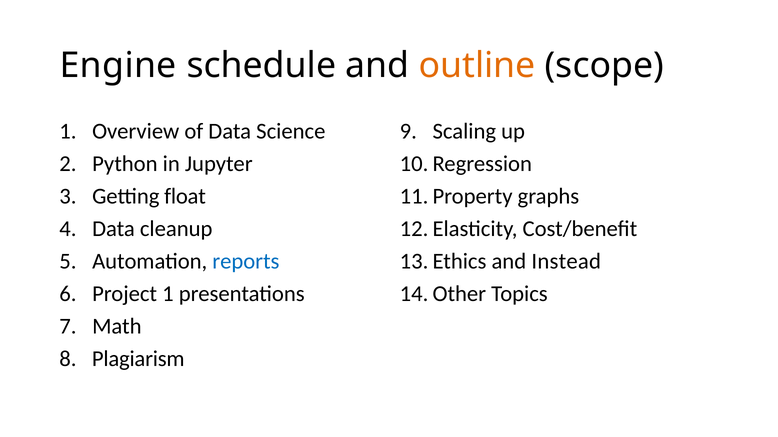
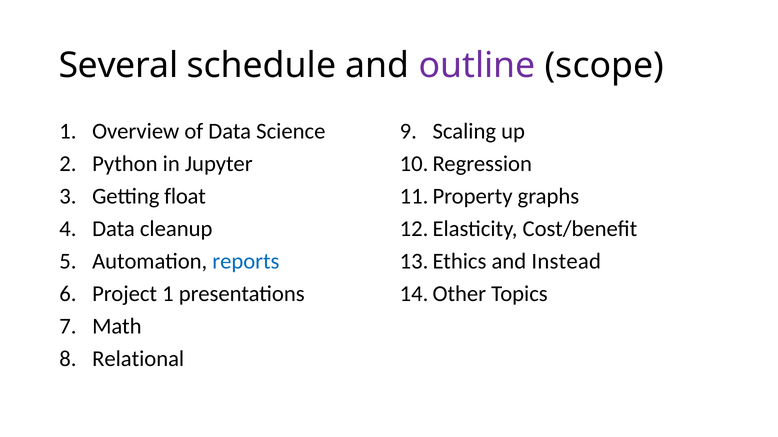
Engine: Engine -> Several (118, 65)
outline colour: orange -> purple (477, 65)
Plagiarism: Plagiarism -> Relational (138, 360)
